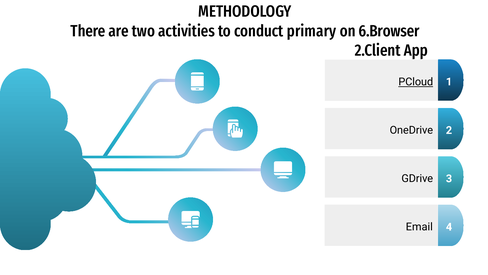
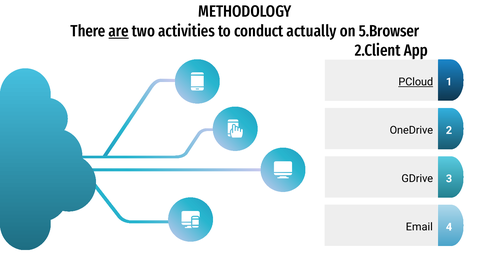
are underline: none -> present (119, 31)
primary: primary -> actually (312, 31)
6.Browser: 6.Browser -> 5.Browser (389, 31)
